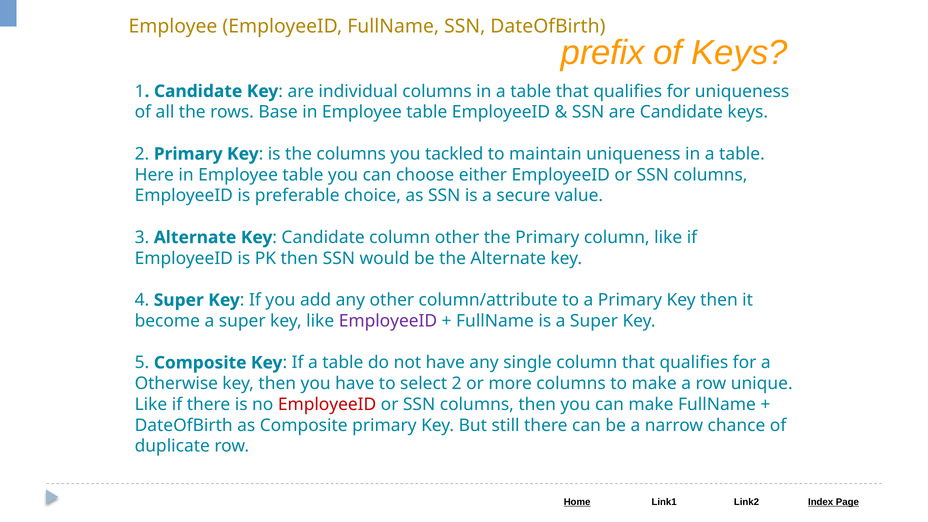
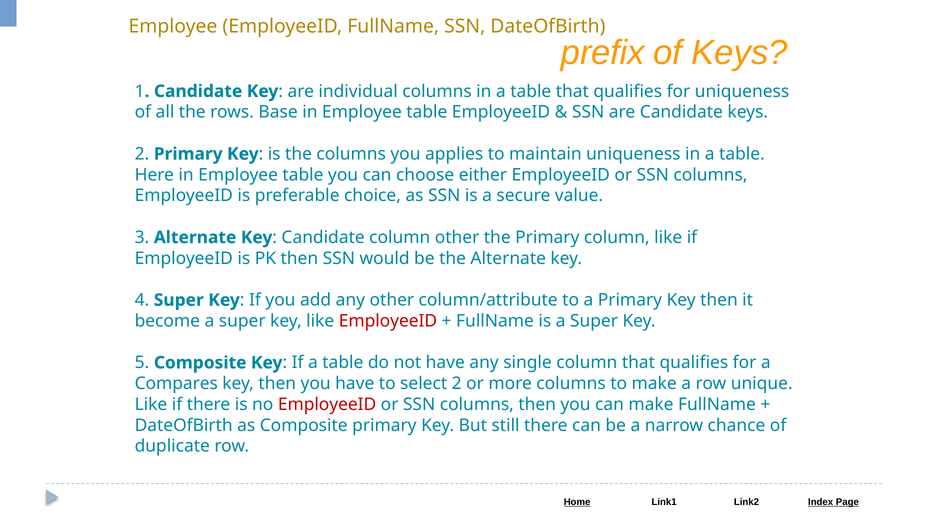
tackled: tackled -> applies (454, 154)
EmployeeID colour: purple -> red (388, 321)
Otherwise: Otherwise -> Compares (176, 384)
